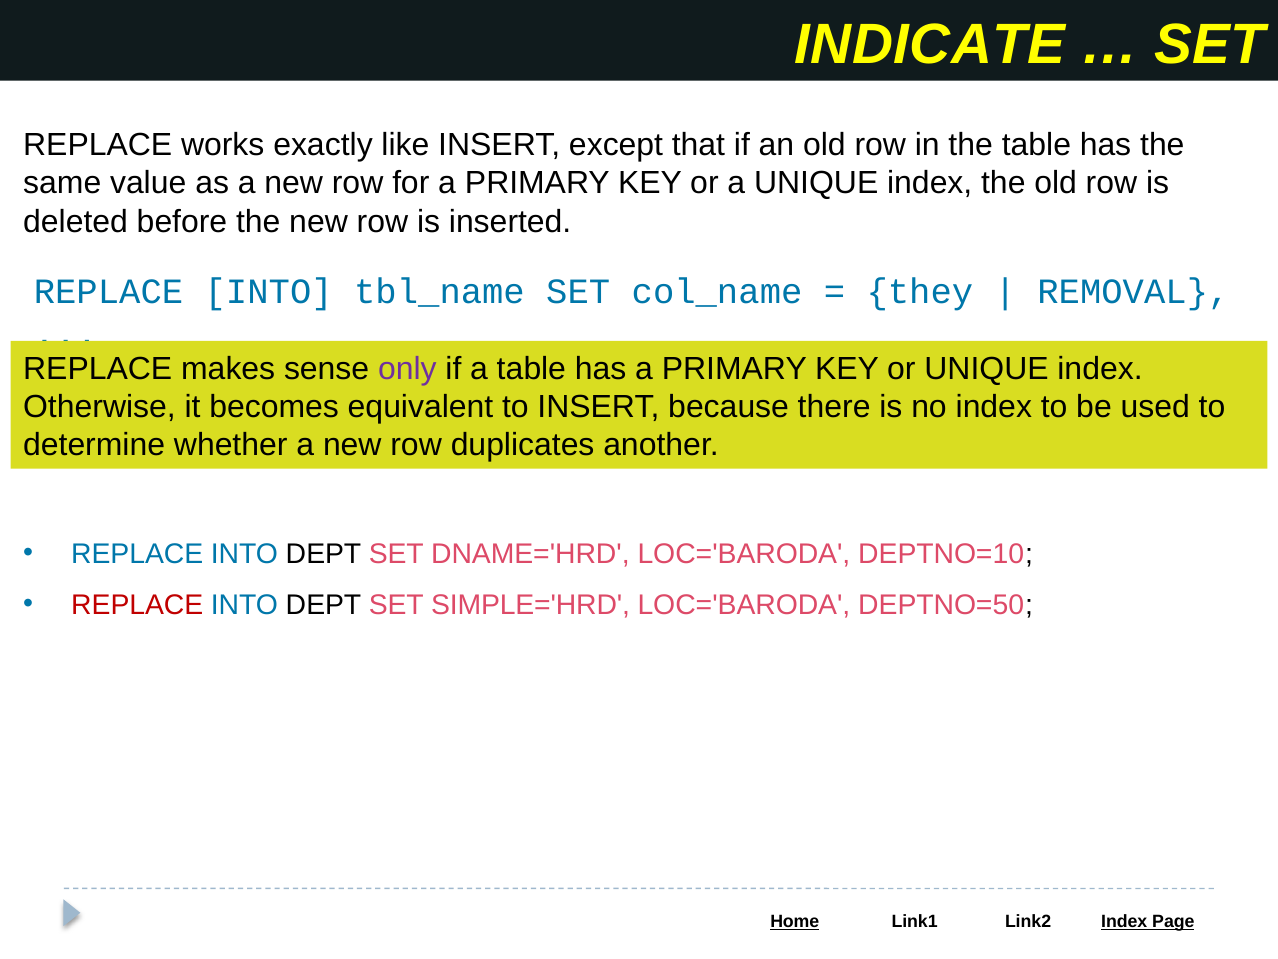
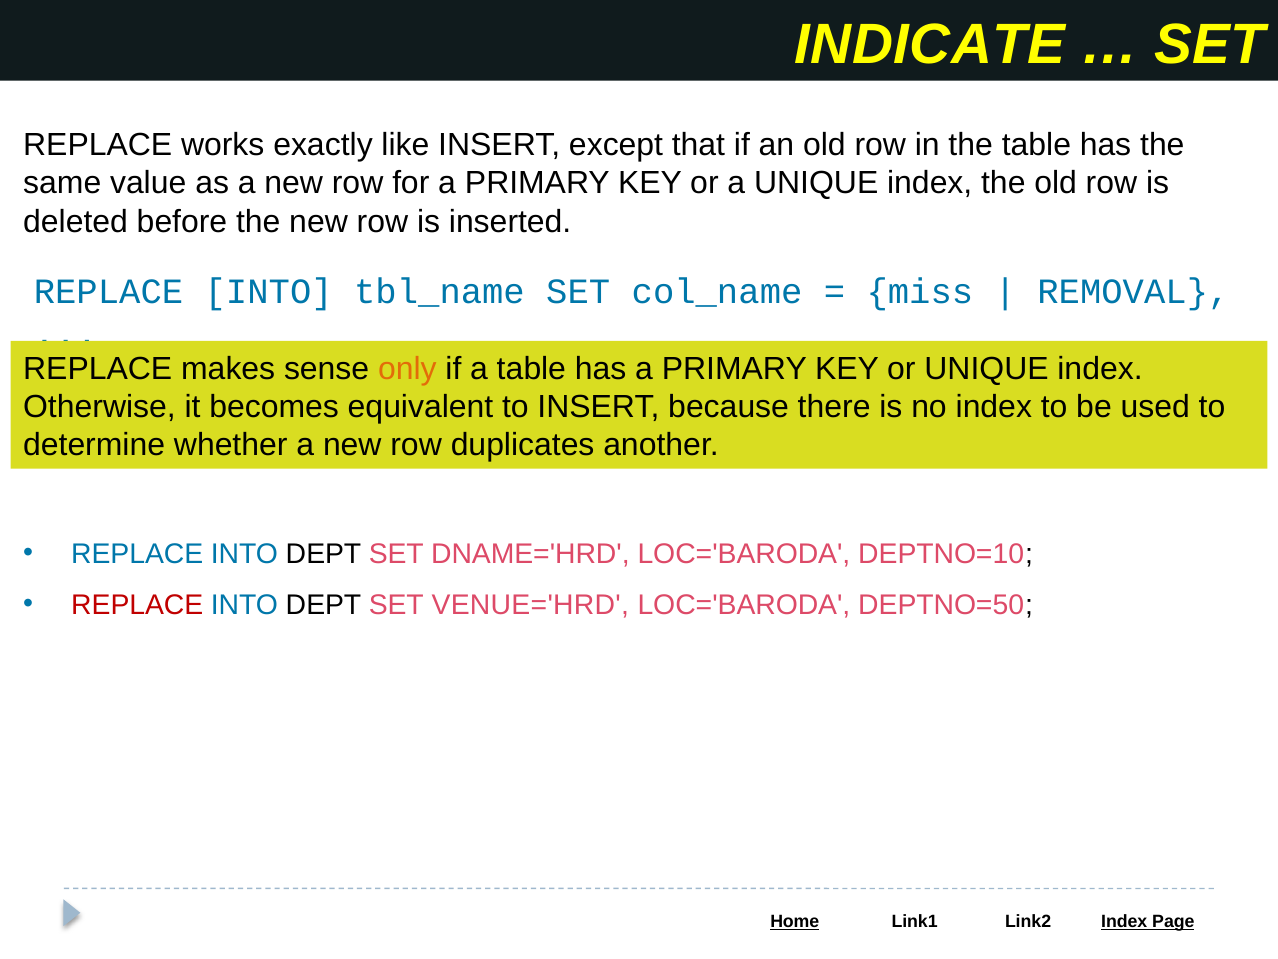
they: they -> miss (920, 291)
only colour: purple -> orange (407, 368)
SIMPLE='HRD: SIMPLE='HRD -> VENUE='HRD (530, 605)
